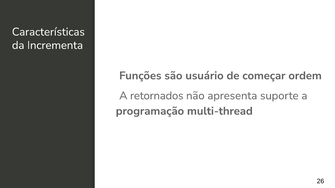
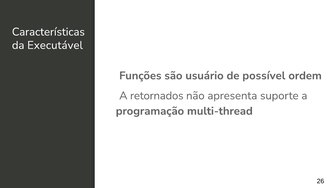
Incrementa: Incrementa -> Executável (55, 45)
começar: começar -> possível (264, 76)
